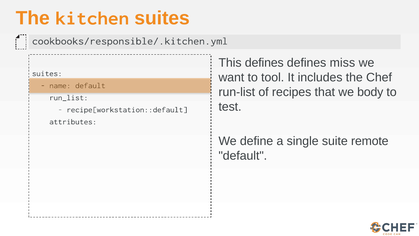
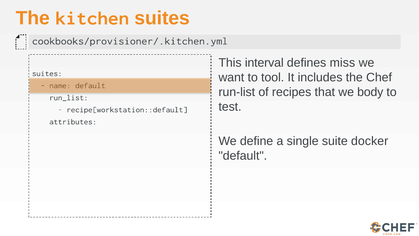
cookbooks/responsible/.kitchen.yml: cookbooks/responsible/.kitchen.yml -> cookbooks/provisioner/.kitchen.yml (130, 41)
This defines: defines -> interval (264, 63)
remote: remote -> docker (370, 141)
